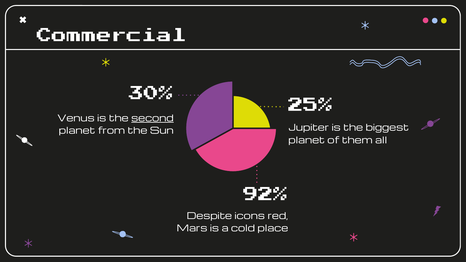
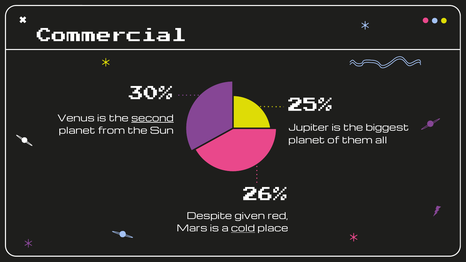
92%: 92% -> 26% (266, 197)
icons: icons -> given (250, 216)
cold underline: none -> present (243, 229)
